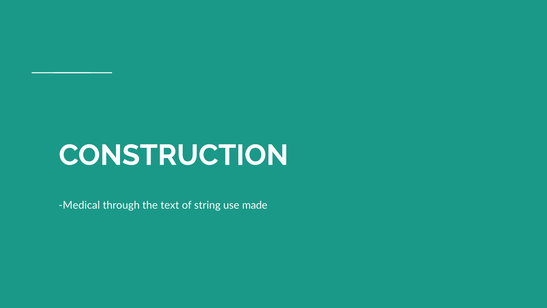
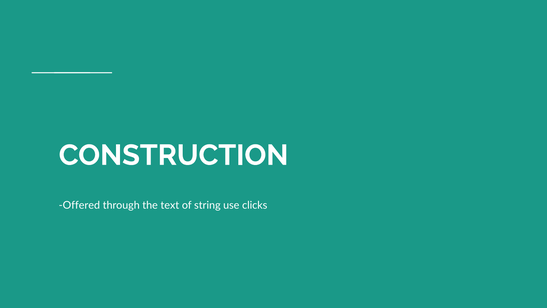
Medical: Medical -> Offered (79, 205)
made: made -> clicks (255, 205)
